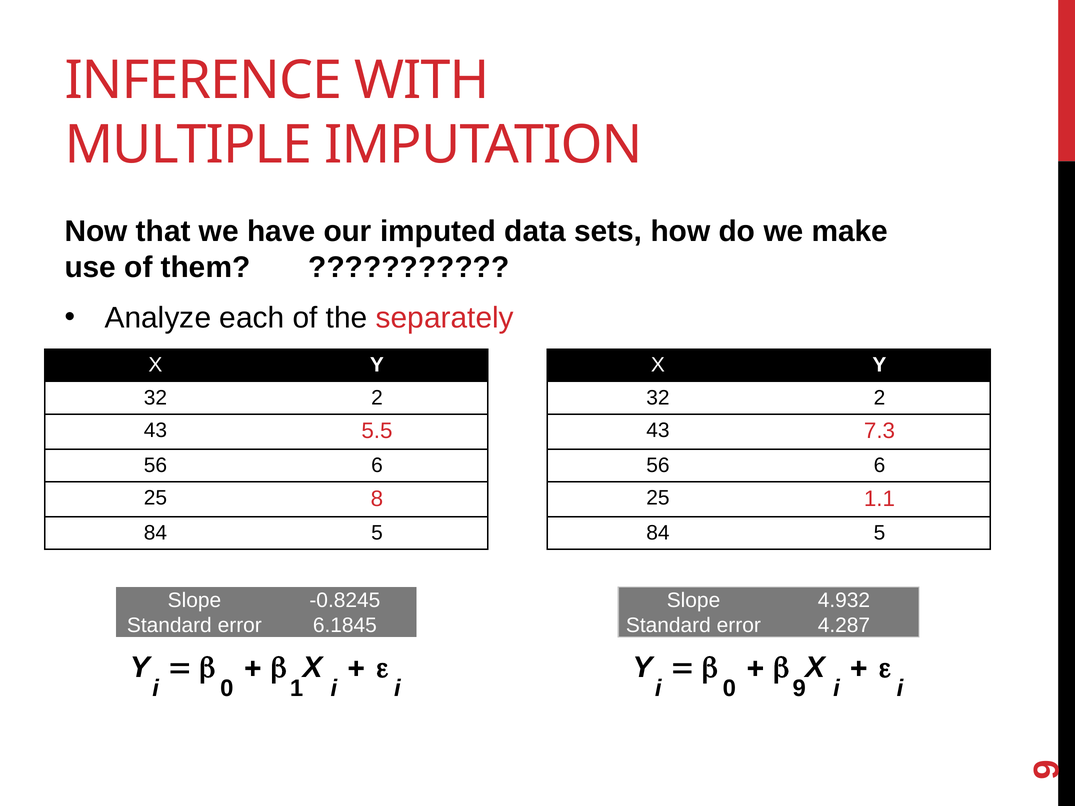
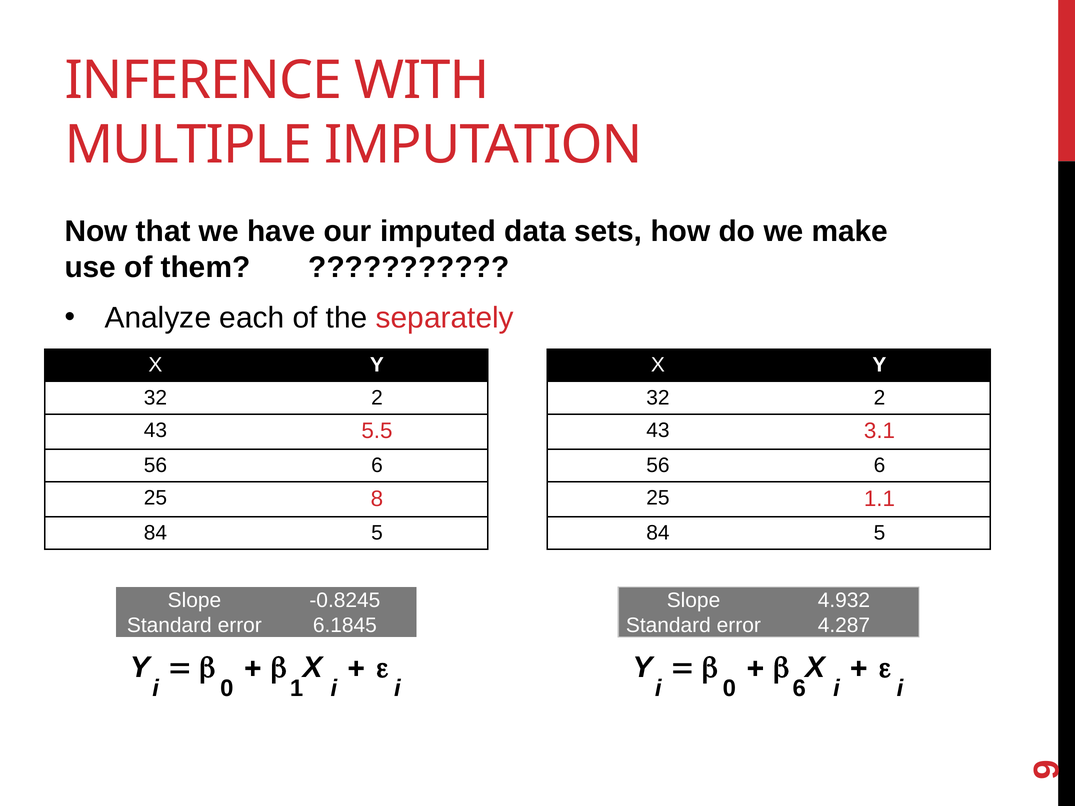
7.3: 7.3 -> 3.1 (880, 431)
0 9: 9 -> 6 (799, 689)
